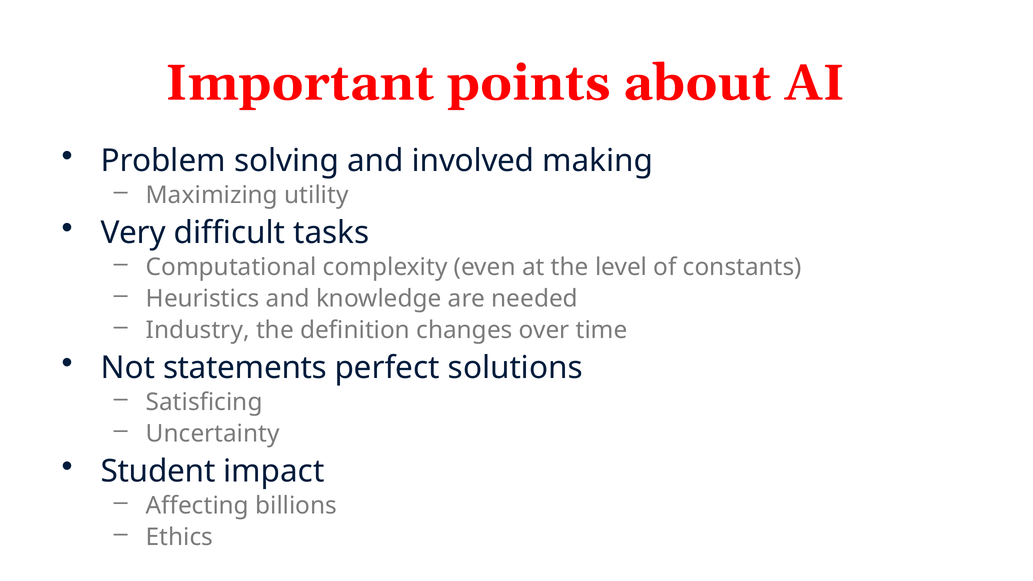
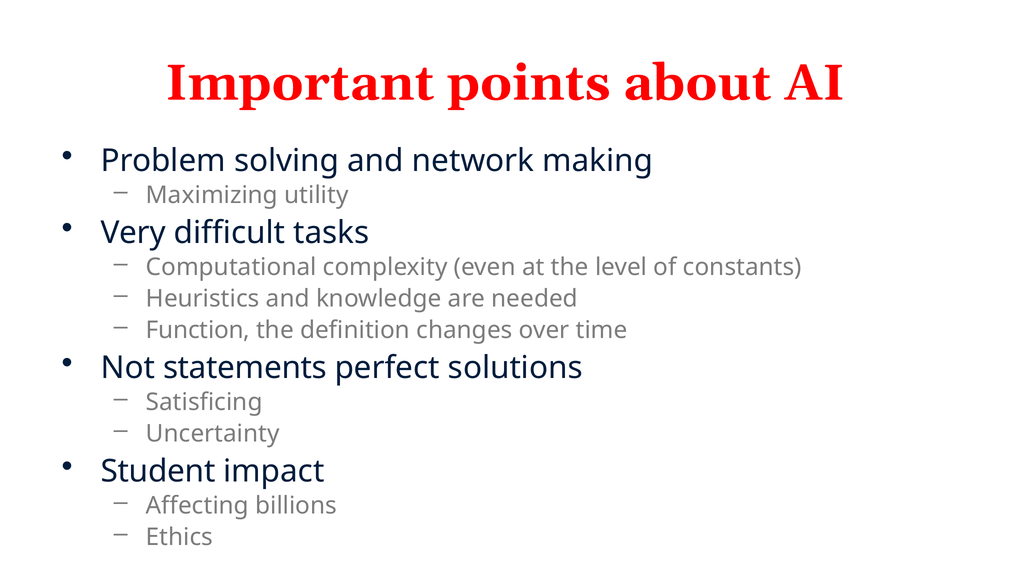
involved: involved -> network (473, 161)
Industry: Industry -> Function (198, 330)
